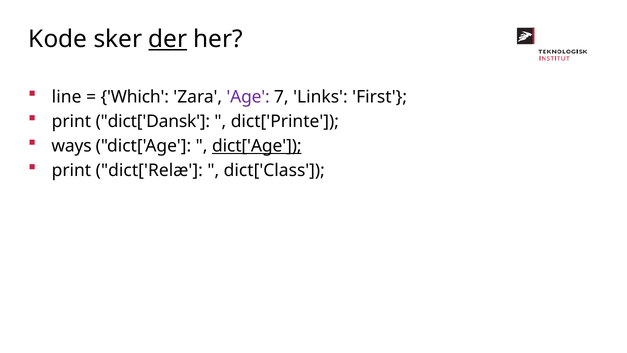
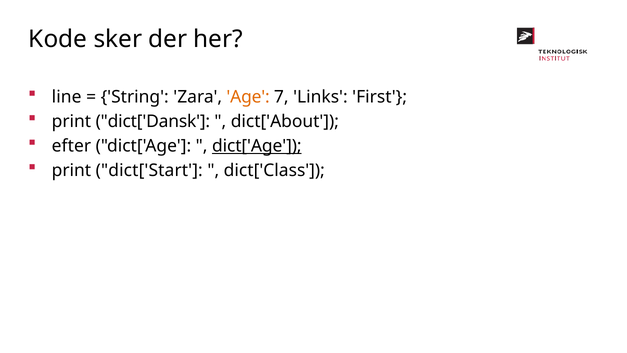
der underline: present -> none (168, 39)
Which: Which -> String (135, 97)
Age colour: purple -> orange (248, 97)
dict['Printe: dict['Printe -> dict['About (285, 121)
ways: ways -> efter (71, 146)
dict['Relæ: dict['Relæ -> dict['Start (149, 170)
